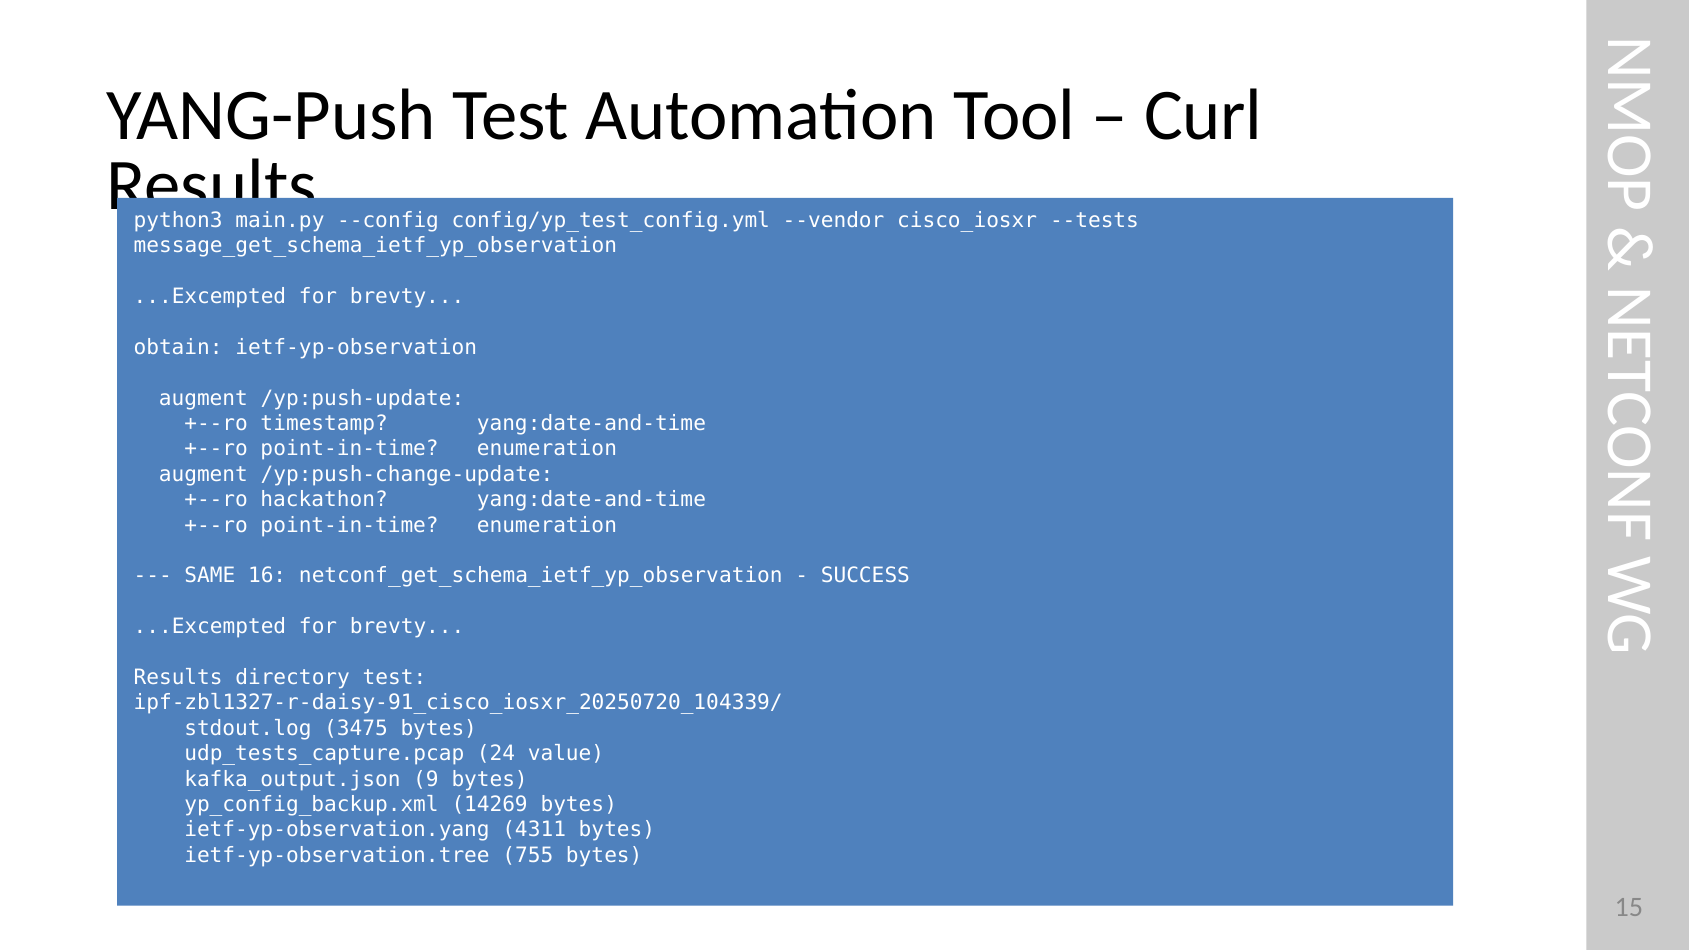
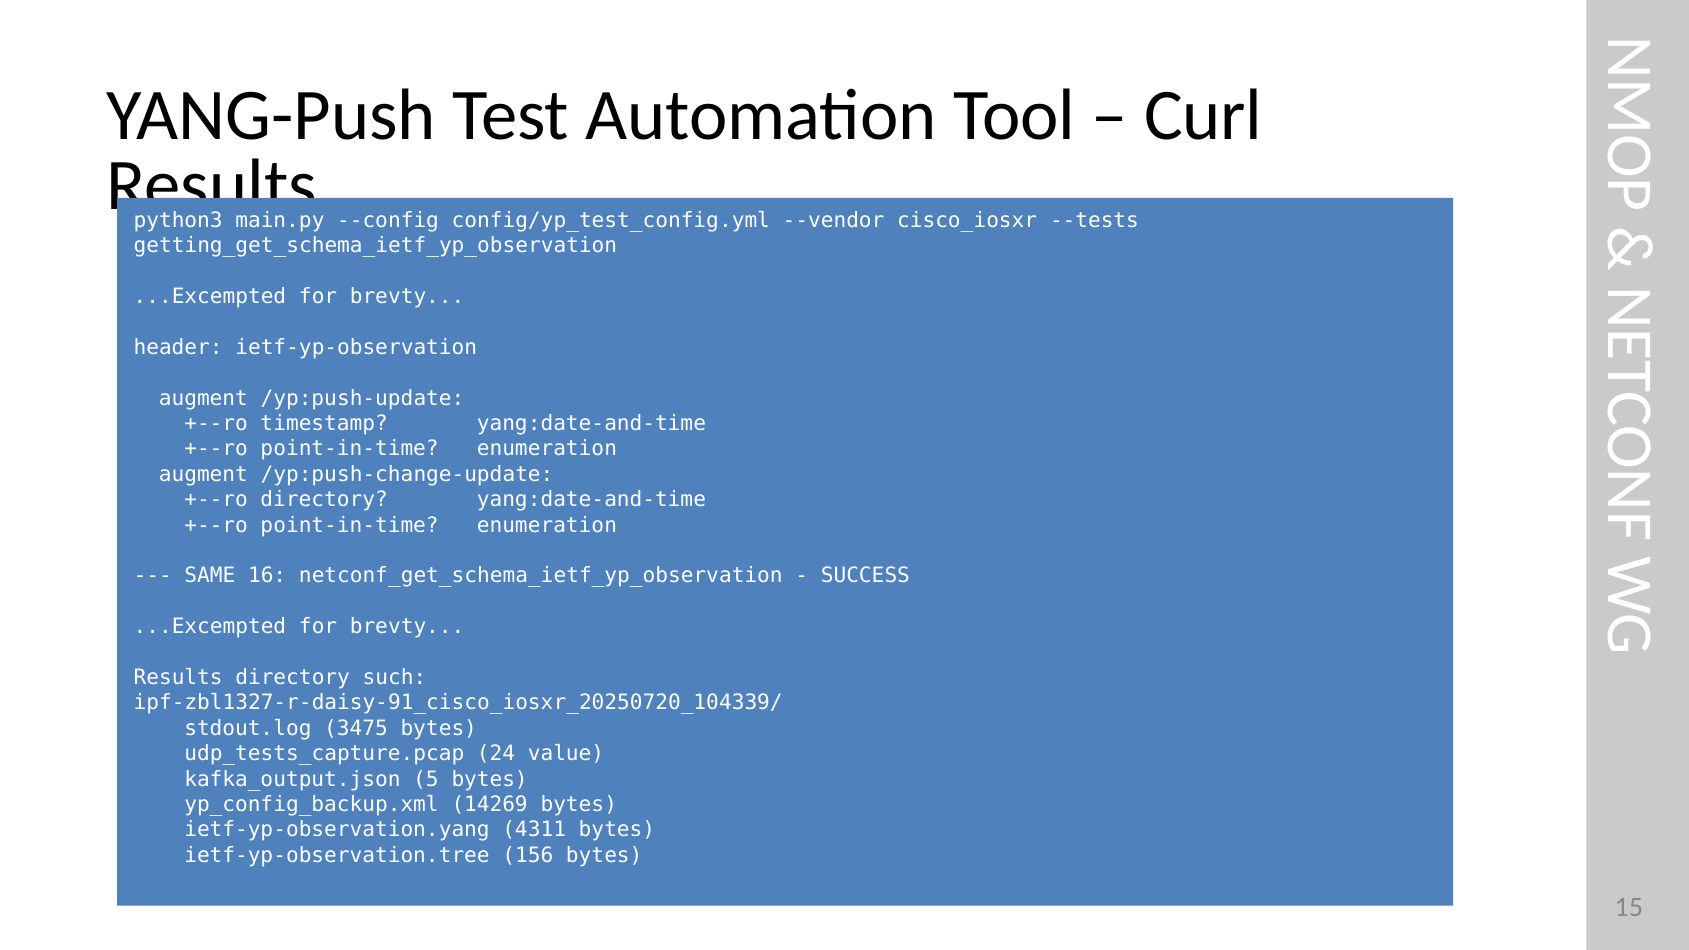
message_get_schema_ietf_yp_observation: message_get_schema_ietf_yp_observation -> getting_get_schema_ietf_yp_observation (375, 246)
obtain: obtain -> header (178, 347)
+--ro hackathon: hackathon -> directory (324, 500)
directory test: test -> such (394, 678)
9: 9 -> 5 (426, 779)
755: 755 -> 156 (528, 855)
